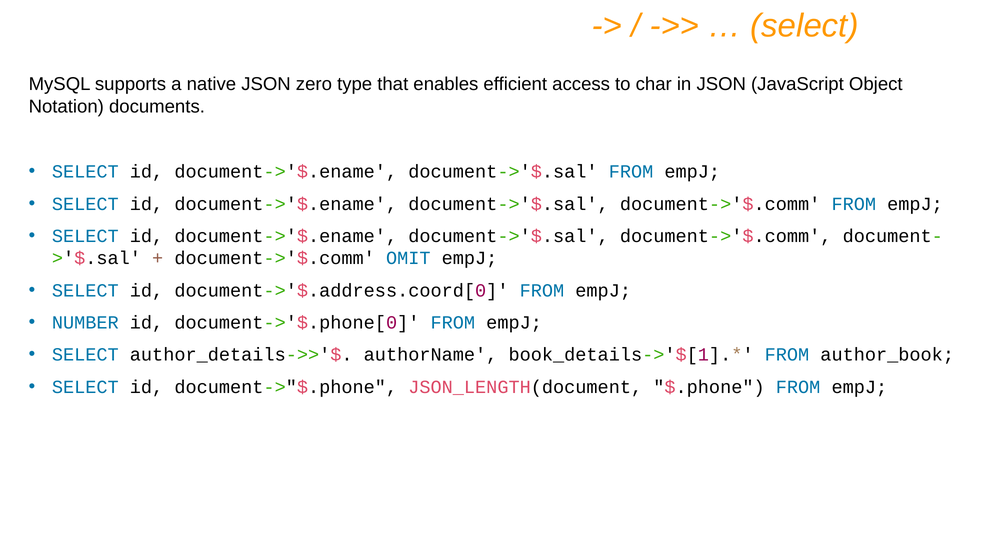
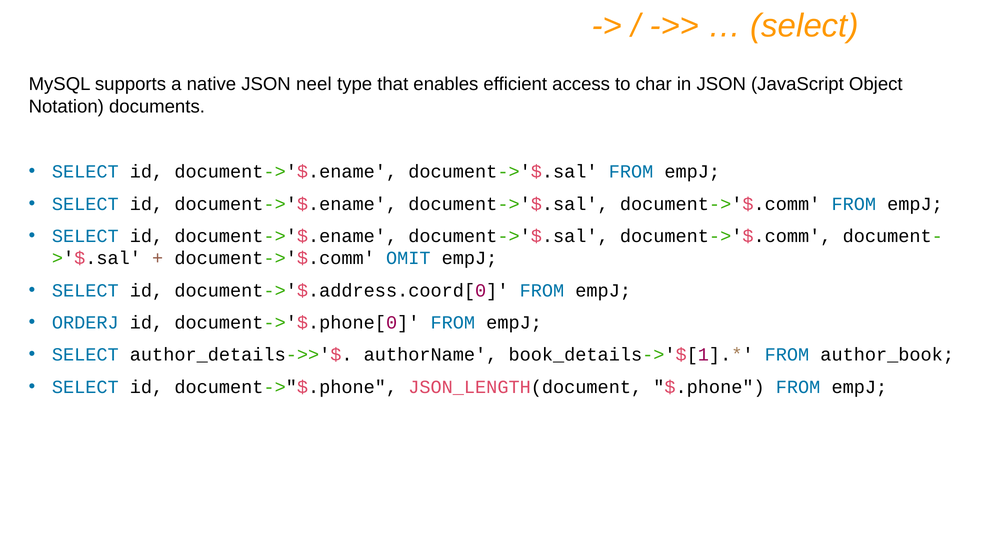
zero: zero -> neel (314, 84)
NUMBER: NUMBER -> ORDERJ (85, 323)
